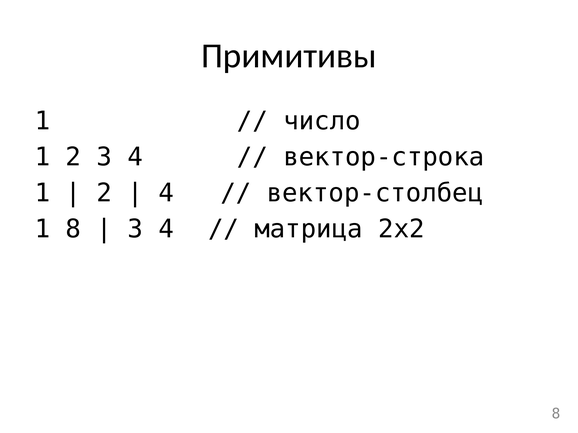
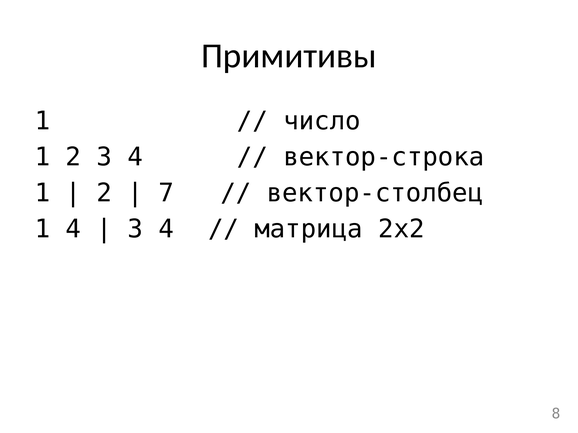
4: 4 -> 7 (166, 193)
1 8: 8 -> 4 (73, 229)
